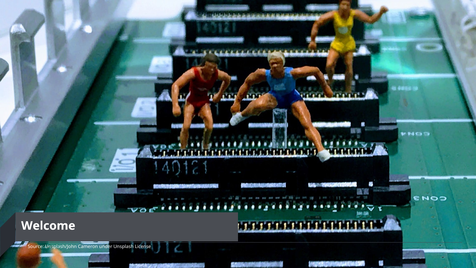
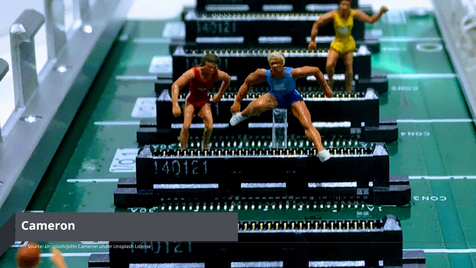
Welcome: Welcome -> Cameron (48, 226)
